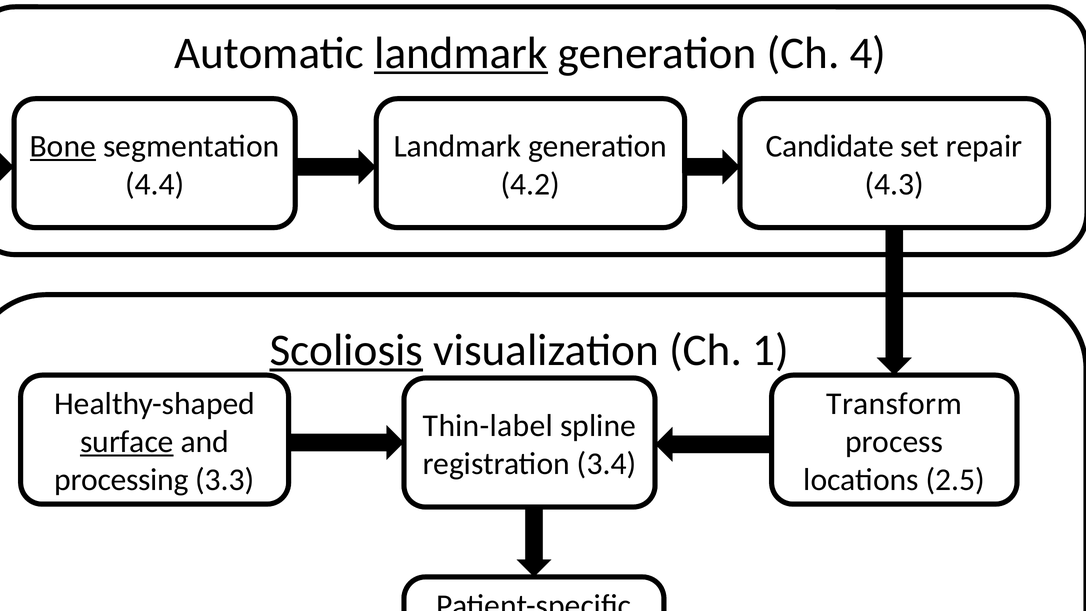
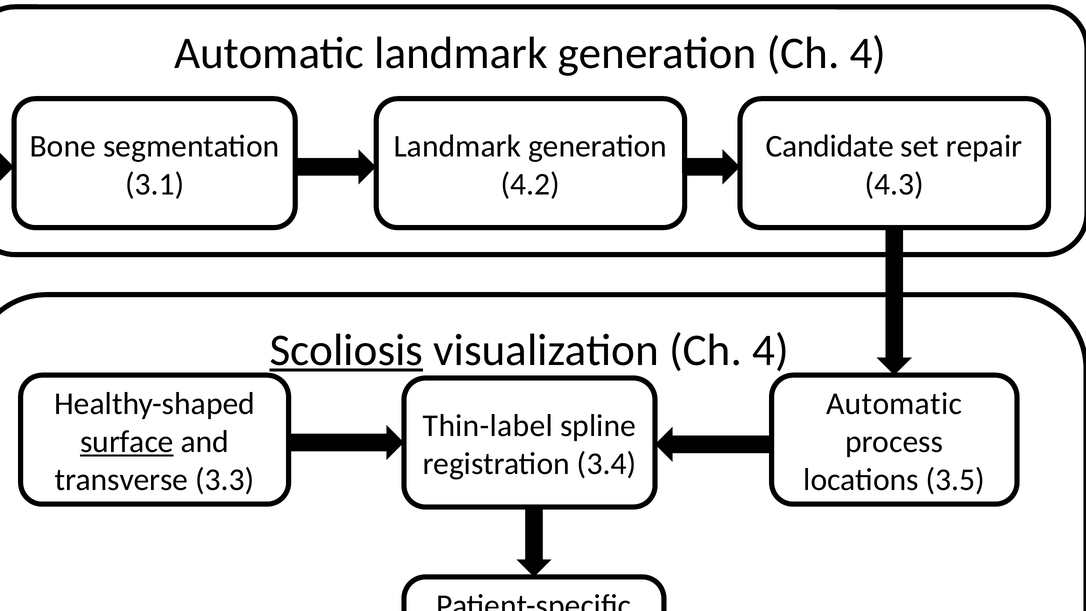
landmark underline: present -> none (461, 53)
Bone underline: present -> none (63, 146)
4.4: 4.4 -> 3.1 (155, 184)
visualization Ch 1: 1 -> 4 (771, 350)
Transform: Transform -> Automatic (894, 404)
processing: processing -> transverse (121, 480)
locations 2.5: 2.5 -> 3.5 (955, 480)
